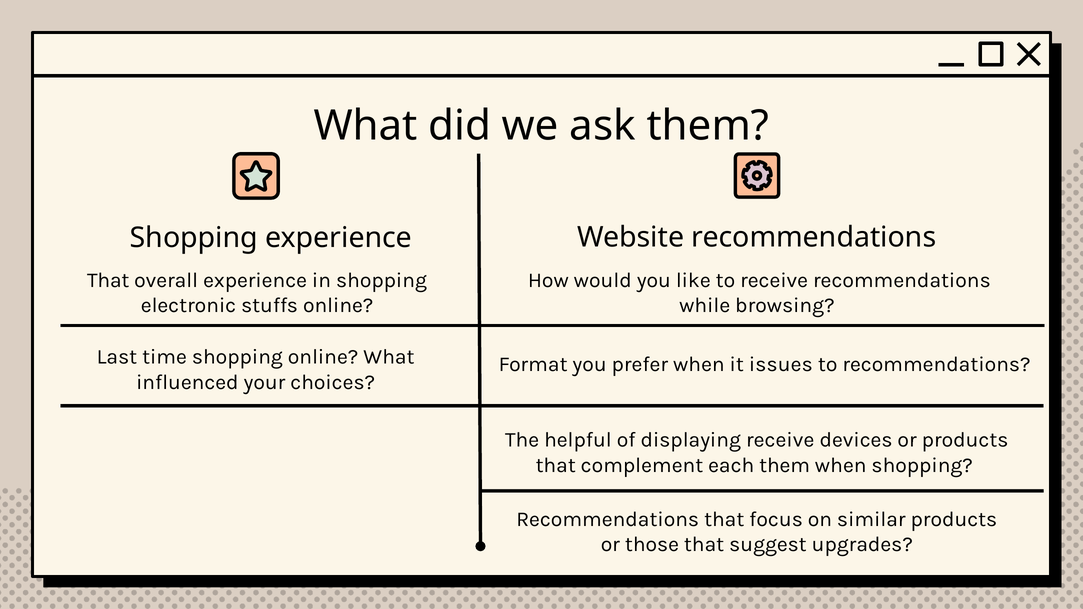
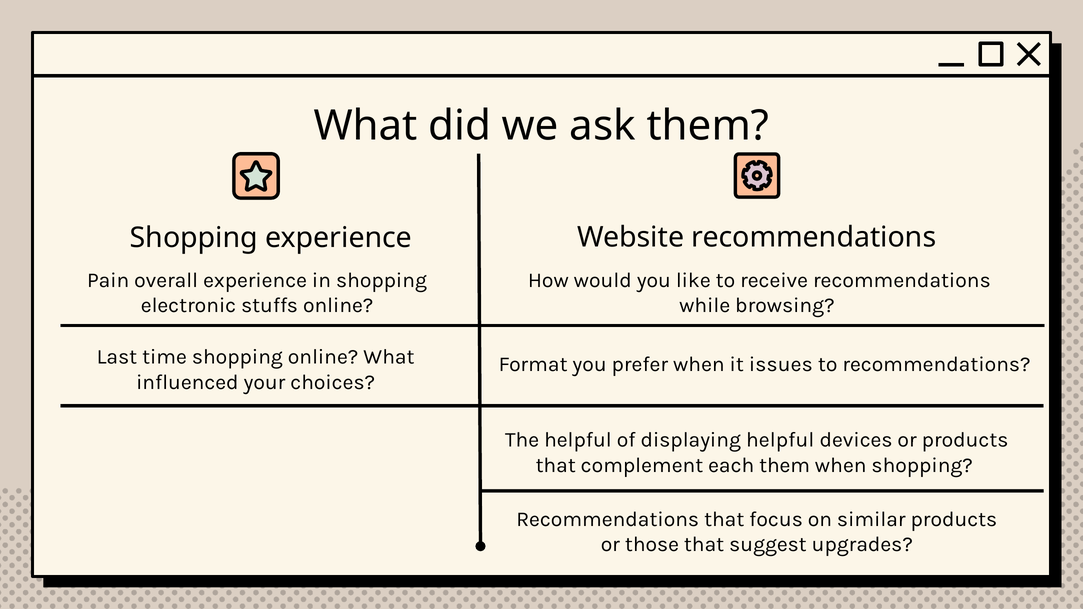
That: That -> Pain (108, 280)
displaying receive: receive -> helpful (780, 440)
